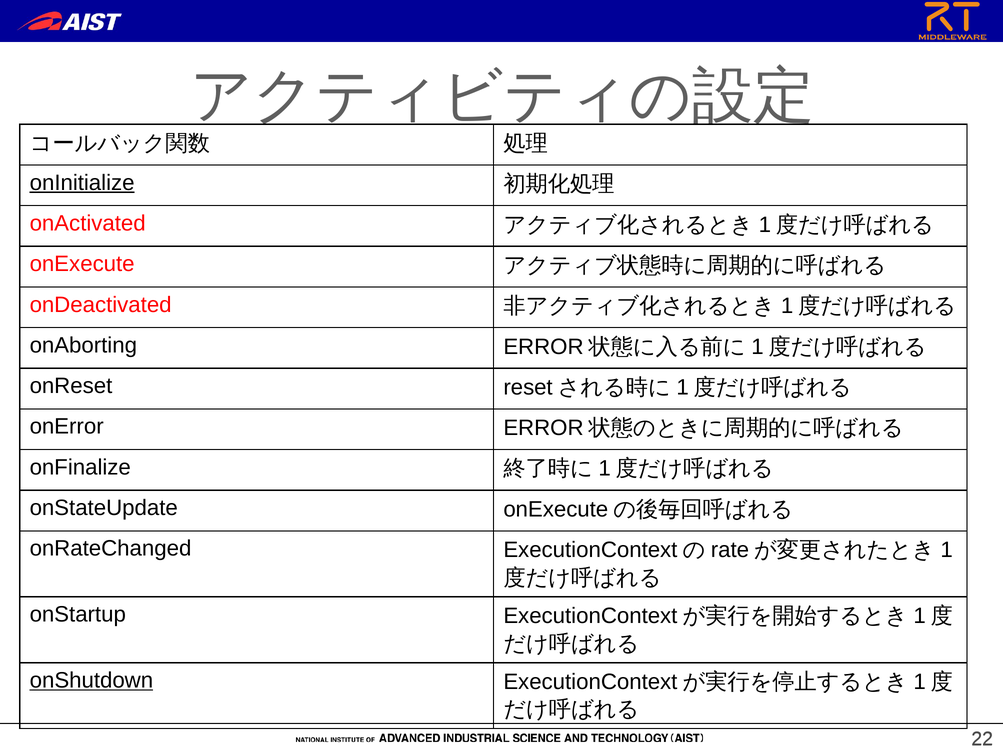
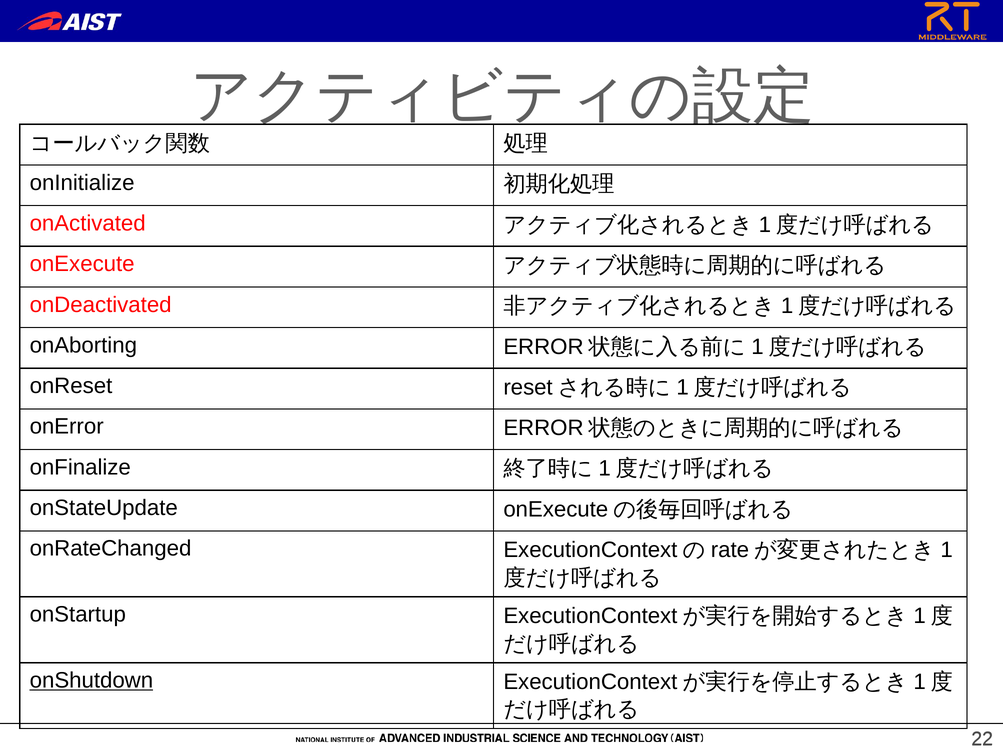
onInitialize underline: present -> none (82, 183)
